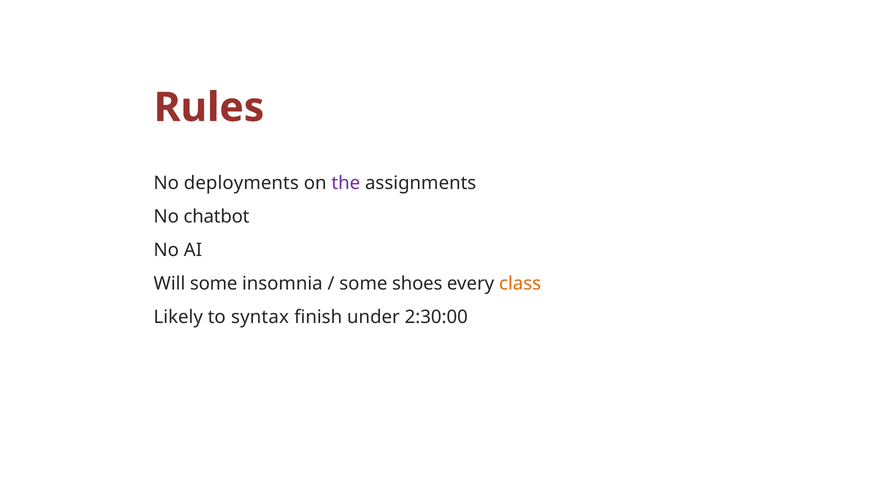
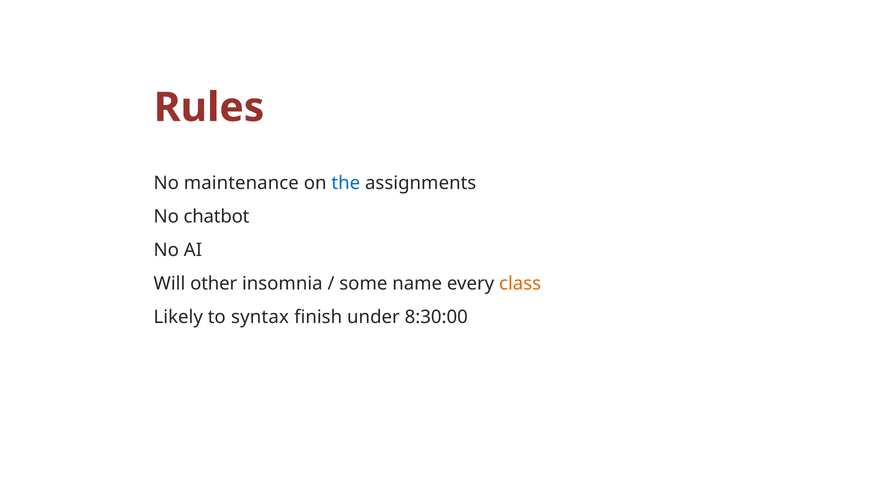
deployments: deployments -> maintenance (241, 183)
the colour: purple -> blue (346, 183)
Will some: some -> other (214, 284)
shoes: shoes -> name (417, 284)
2:30:00: 2:30:00 -> 8:30:00 (436, 317)
